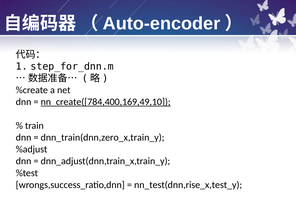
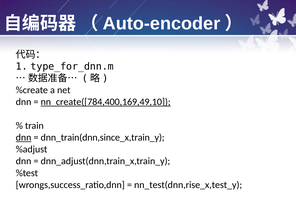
step_for_dnn.m: step_for_dnn.m -> type_for_dnn.m (72, 66)
dnn underline: none -> present (24, 137)
dnn_train(dnn,zero_x,train_y: dnn_train(dnn,zero_x,train_y -> dnn_train(dnn,since_x,train_y (103, 137)
